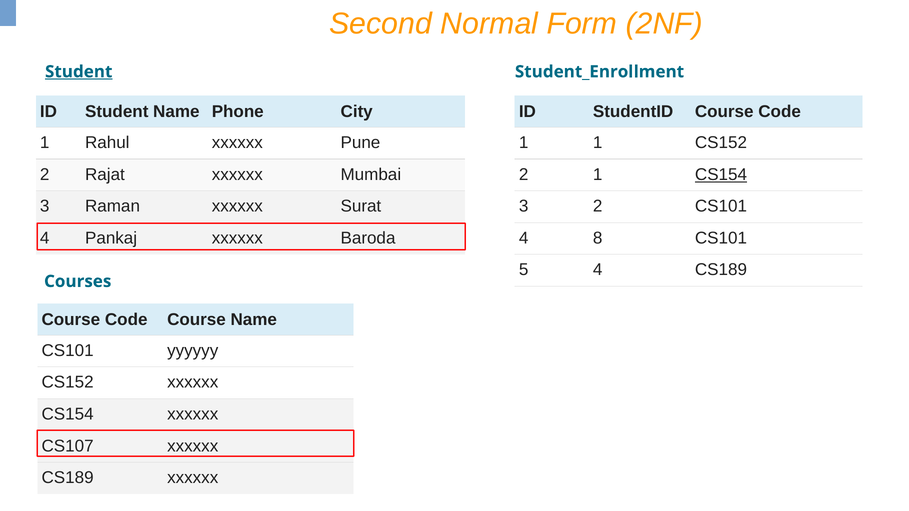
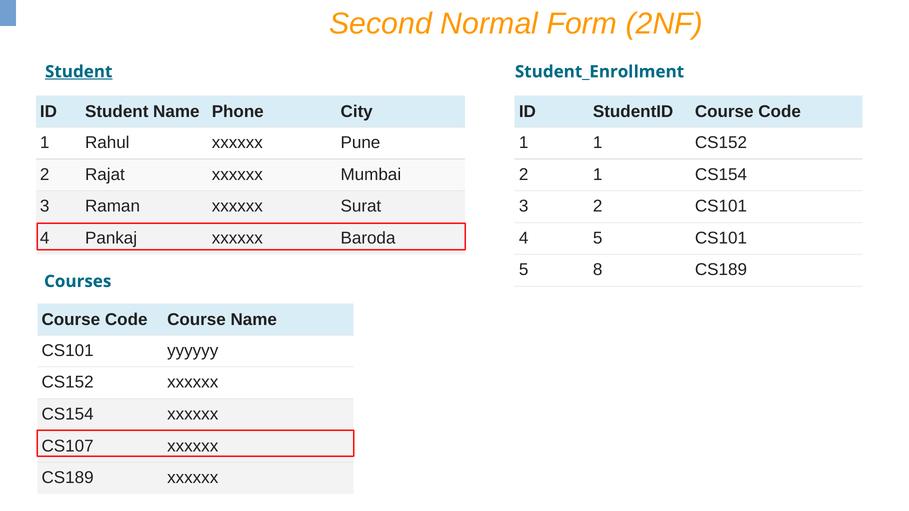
CS154 underline: present -> none (721, 175)
4 8: 8 -> 5 (598, 238)
5 4: 4 -> 8 (598, 270)
